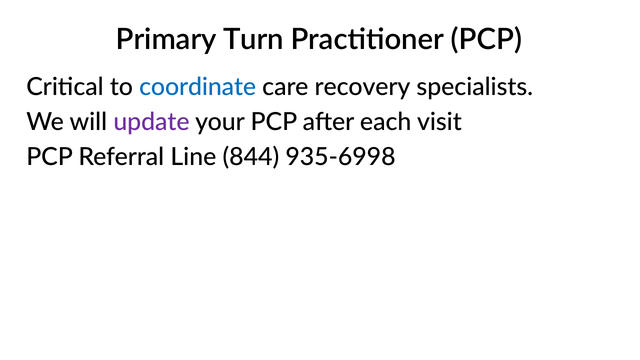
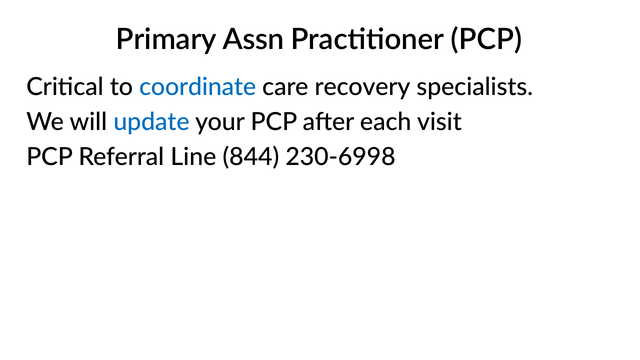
Turn: Turn -> Assn (254, 40)
update colour: purple -> blue (151, 122)
935-6998: 935-6998 -> 230-6998 (340, 157)
